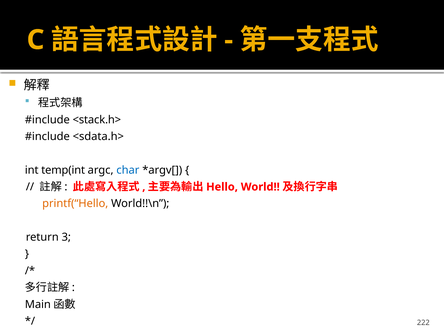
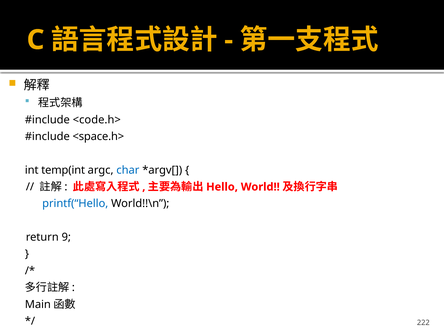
<stack.h>: <stack.h> -> <code.h> (97, 120)
<sdata.h>: <sdata.h> -> <space.h> (98, 137)
printf(“Hello colour: orange -> blue (75, 204)
3: 3 -> 9 (66, 237)
